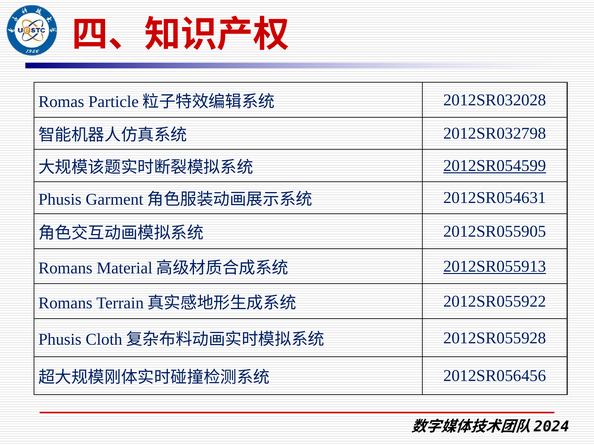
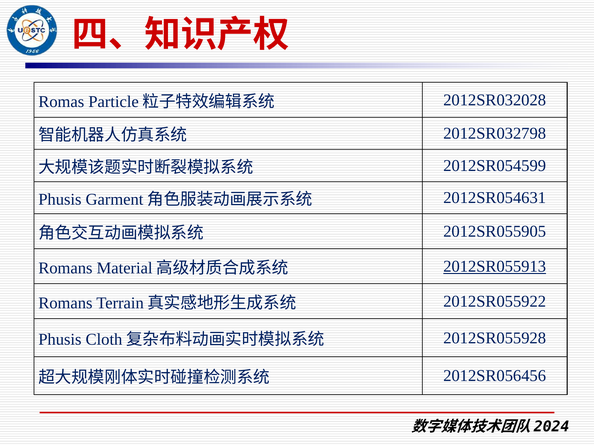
2012SR054599 underline: present -> none (495, 166)
